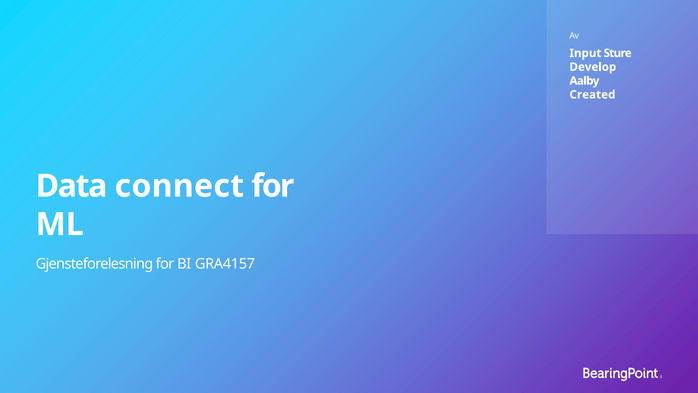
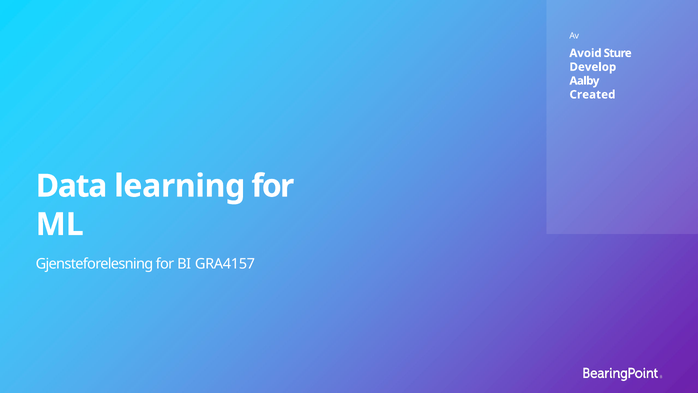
Input: Input -> Avoid (586, 53)
connect: connect -> learning (180, 186)
